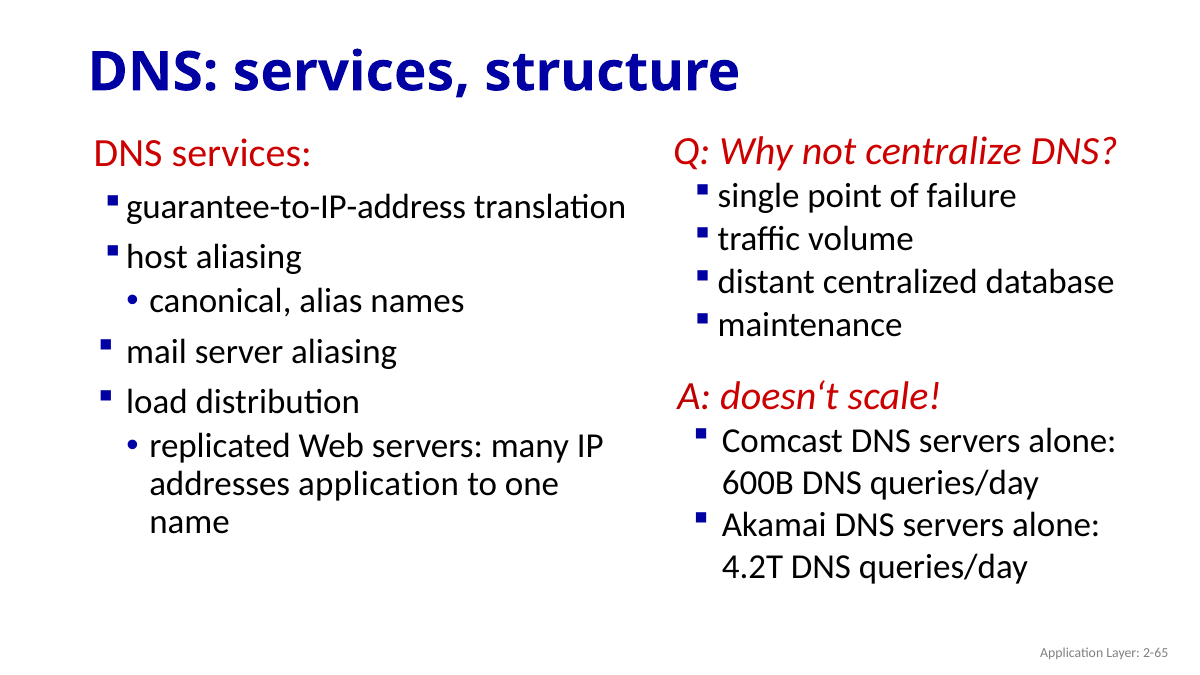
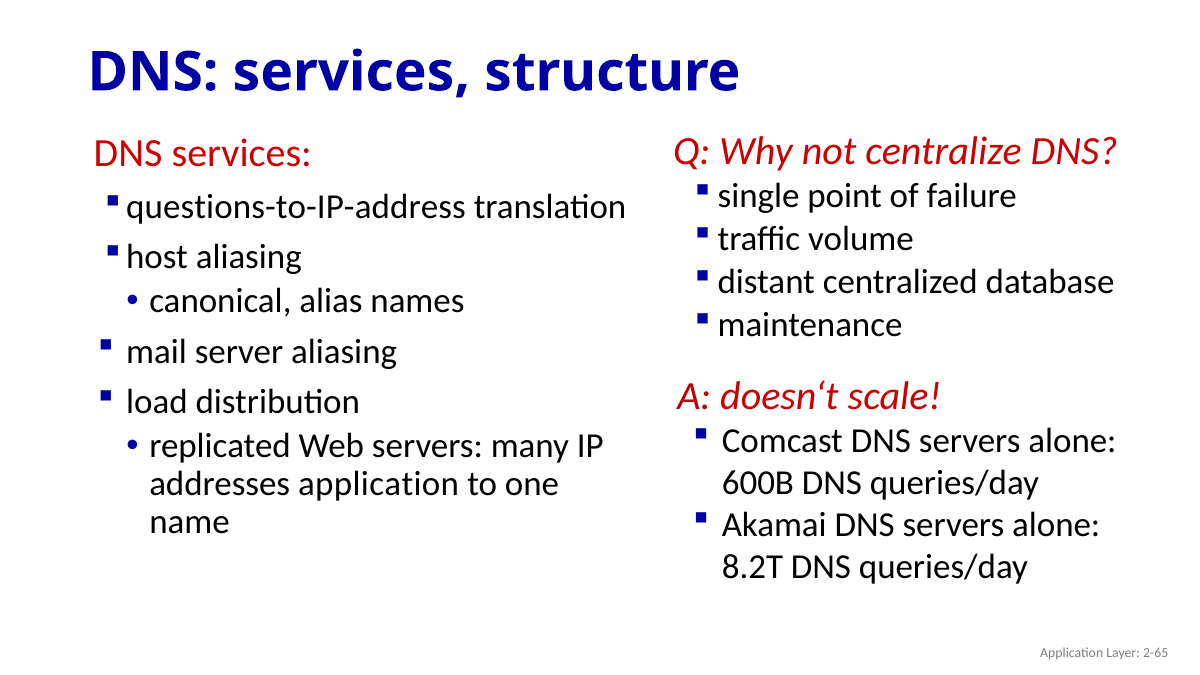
guarantee-to-IP-address: guarantee-to-IP-address -> questions-to-IP-address (296, 207)
4.2T: 4.2T -> 8.2T (753, 567)
